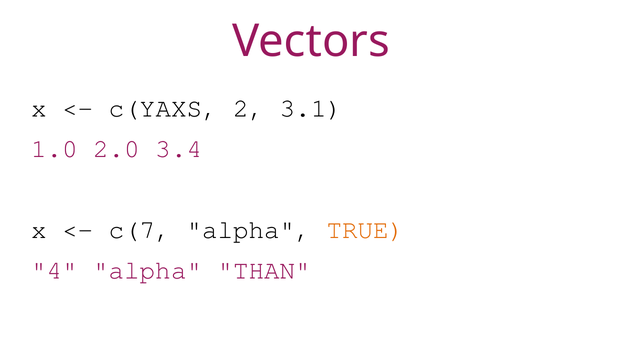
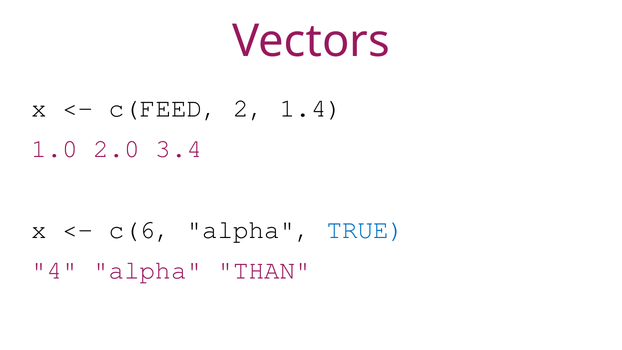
c(YAXS: c(YAXS -> c(FEED (163, 108)
3.1: 3.1 -> 1.4 (311, 108)
c(7: c(7 -> c(6 (140, 230)
TRUE colour: orange -> blue (365, 230)
